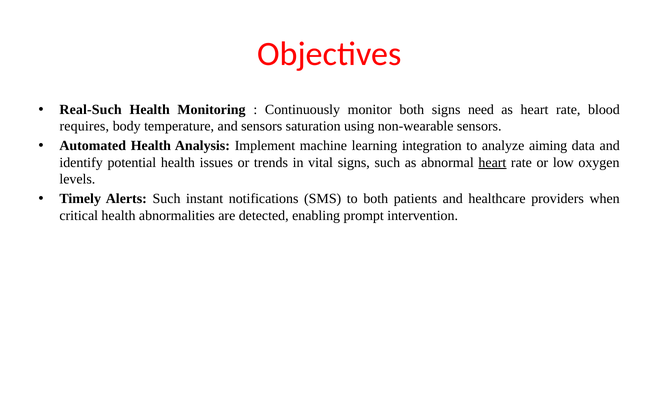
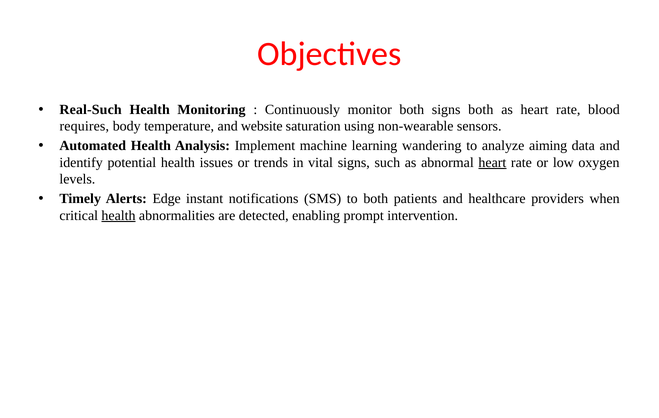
signs need: need -> both (481, 110)
and sensors: sensors -> website (262, 126)
integration: integration -> wandering (432, 146)
Alerts Such: Such -> Edge (167, 199)
health underline: none -> present (119, 216)
